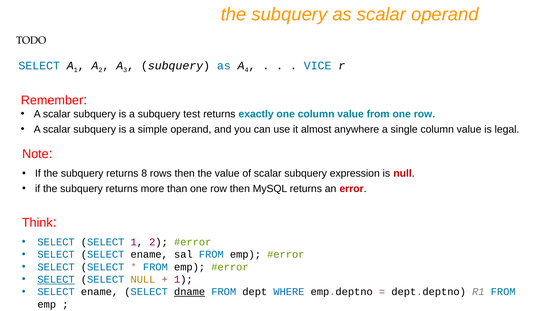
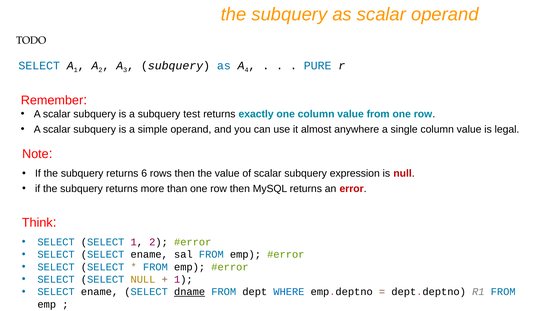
VICE: VICE -> PURE (318, 65)
8: 8 -> 6 (144, 173)
SELECT underline: present -> none (56, 279)
